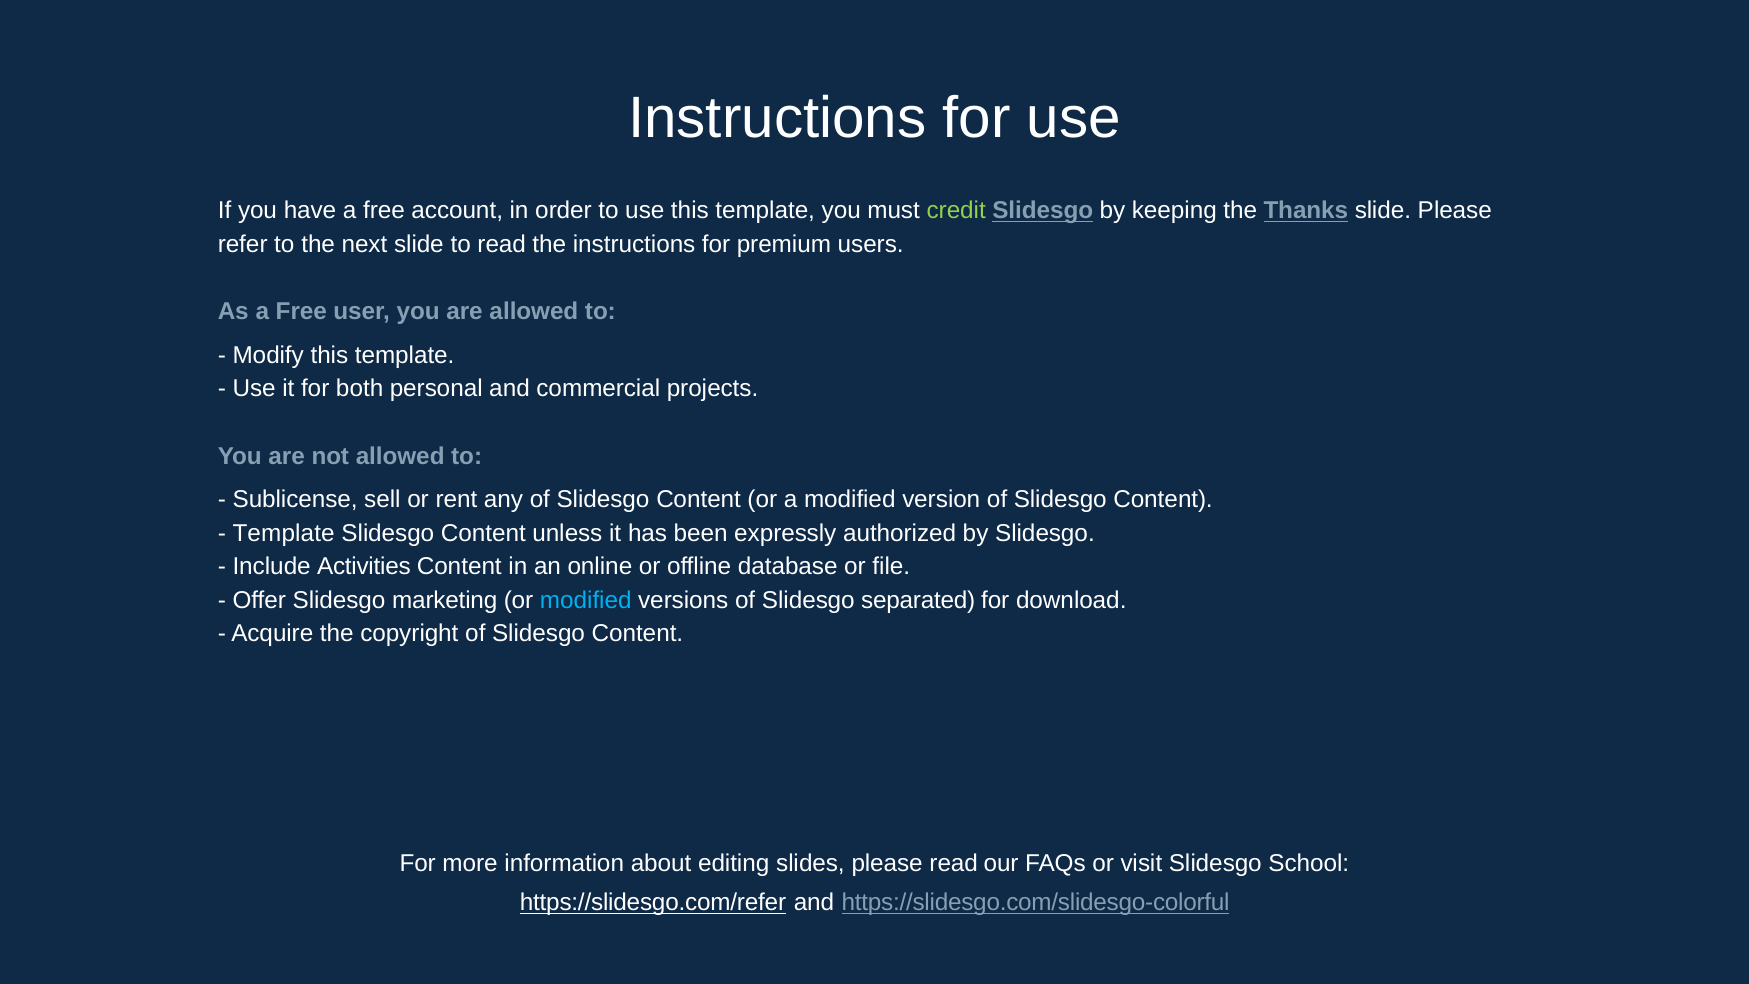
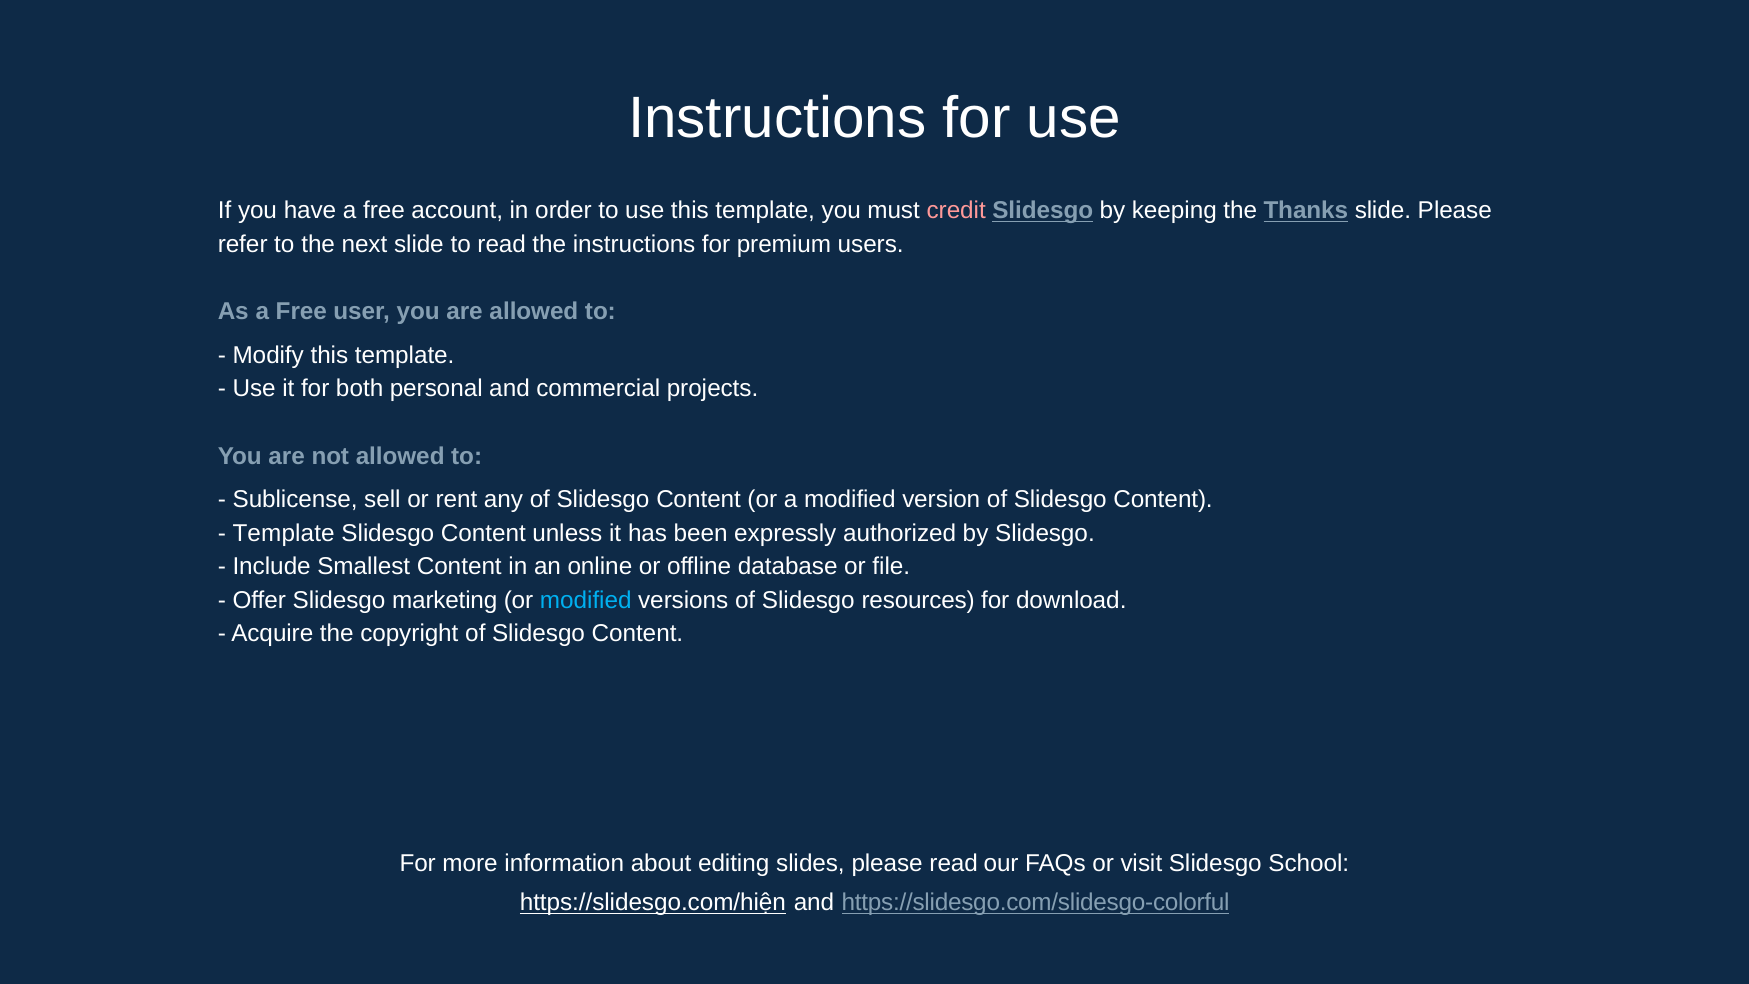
credit colour: light green -> pink (956, 211)
Activities: Activities -> Smallest (364, 567)
separated: separated -> resources (918, 600)
https://slidesgo.com/refer: https://slidesgo.com/refer -> https://slidesgo.com/hiện (653, 903)
